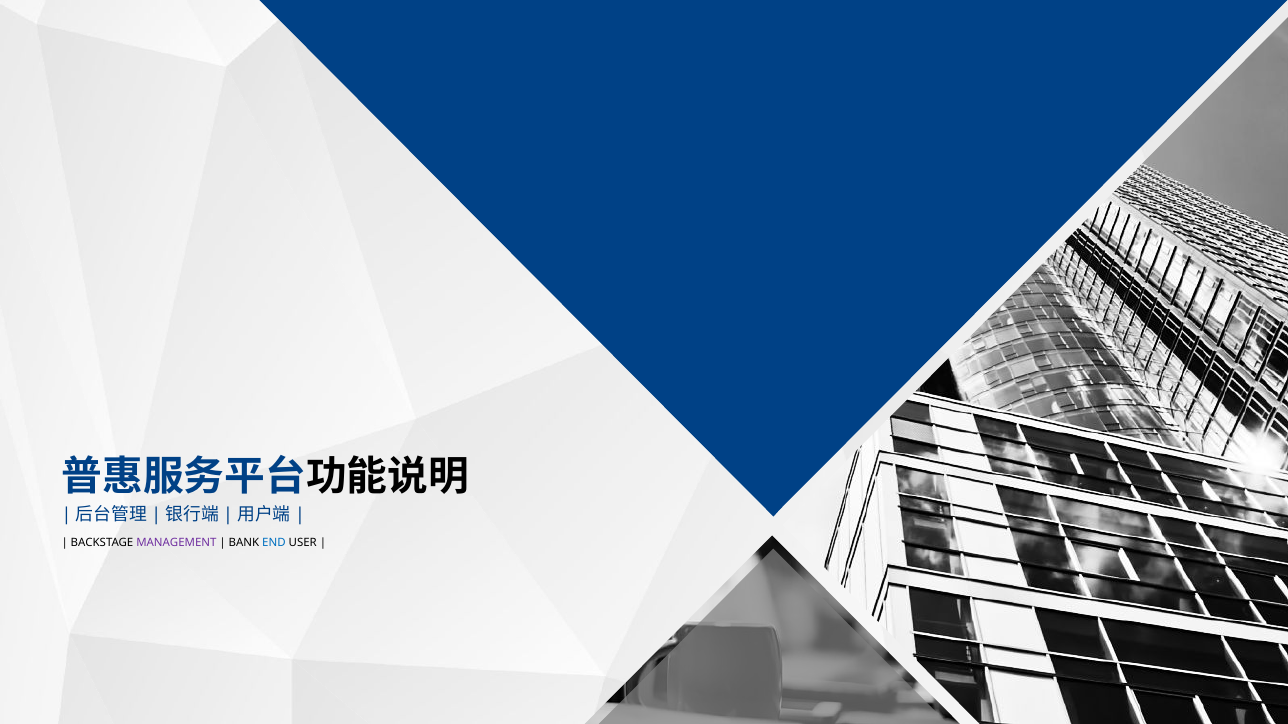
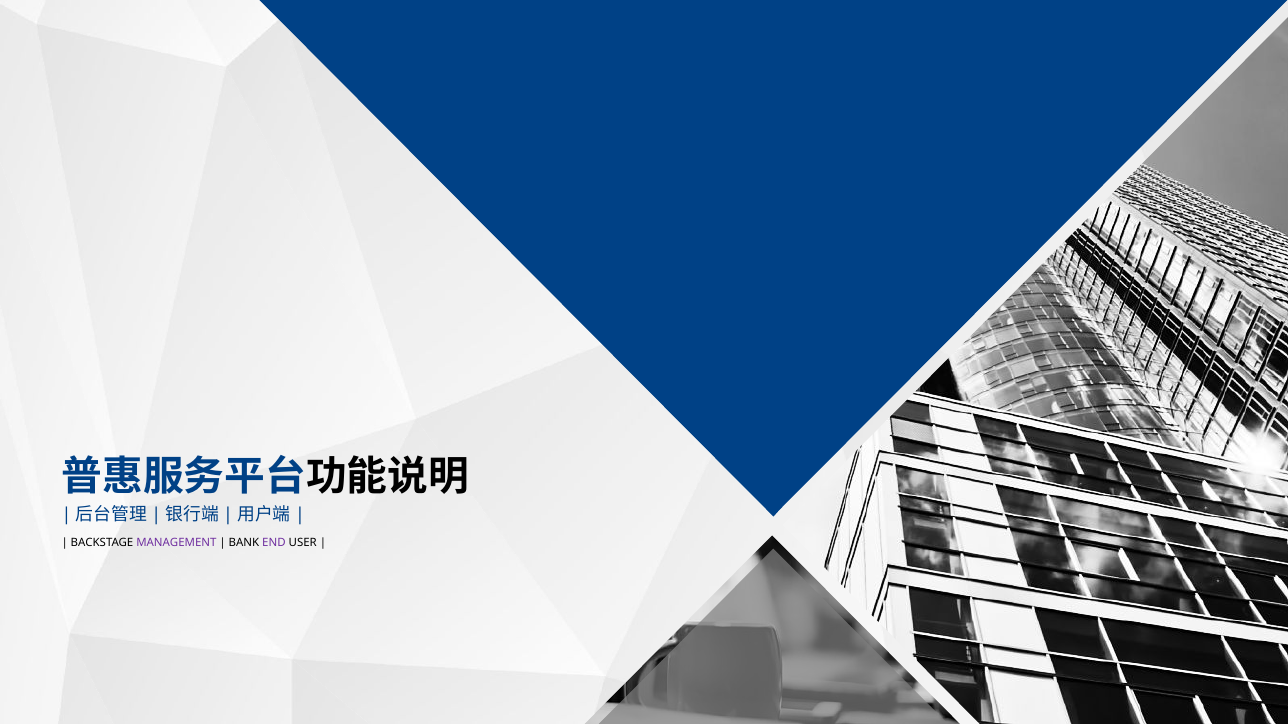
END colour: blue -> purple (274, 543)
